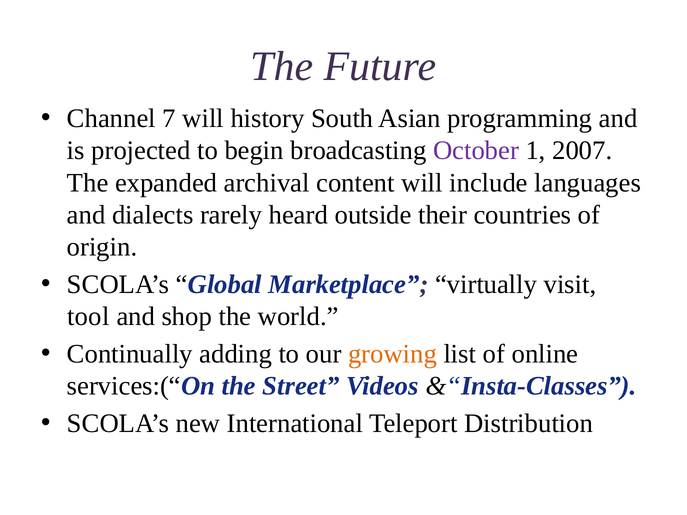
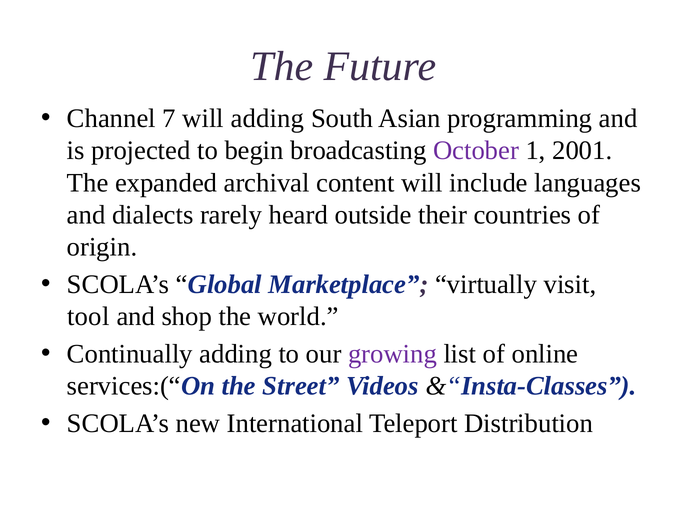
will history: history -> adding (267, 119)
2007: 2007 -> 2001 (582, 151)
growing colour: orange -> purple (393, 354)
